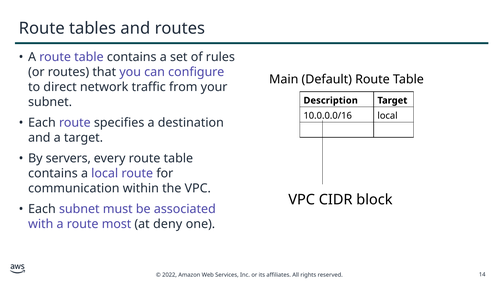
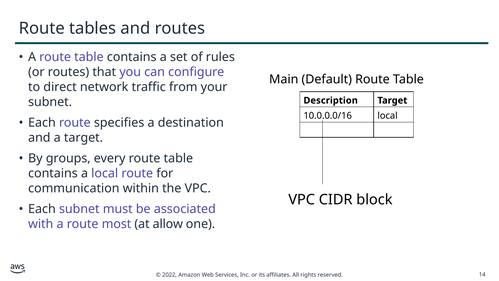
servers: servers -> groups (68, 158)
deny: deny -> allow (168, 224)
